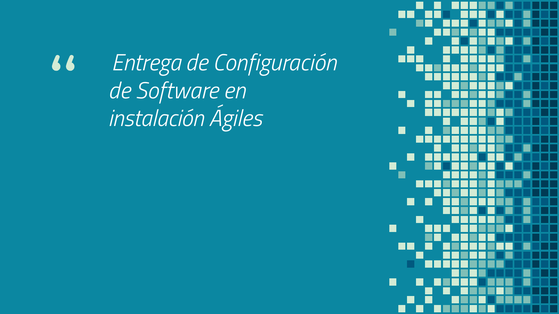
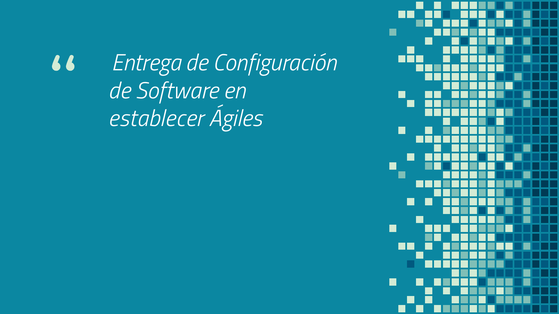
instalación: instalación -> establecer (156, 119)
